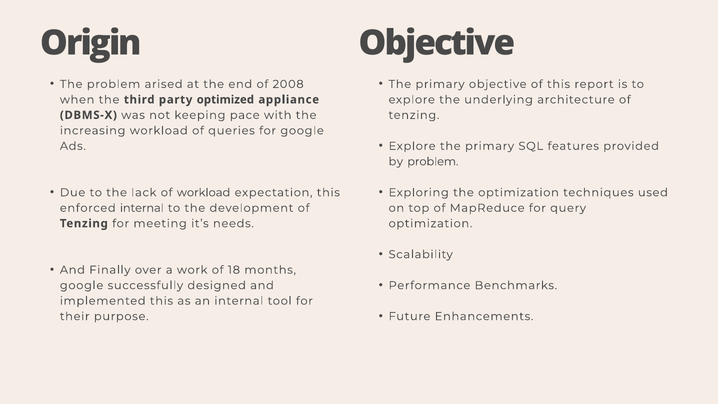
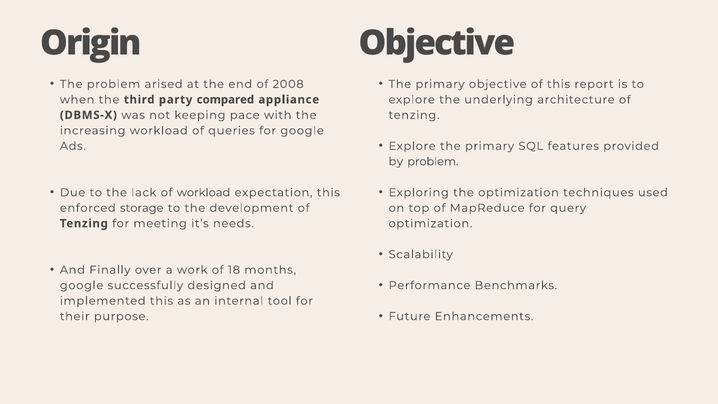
optimized: optimized -> compared (225, 100)
enforced internal: internal -> storage (142, 208)
